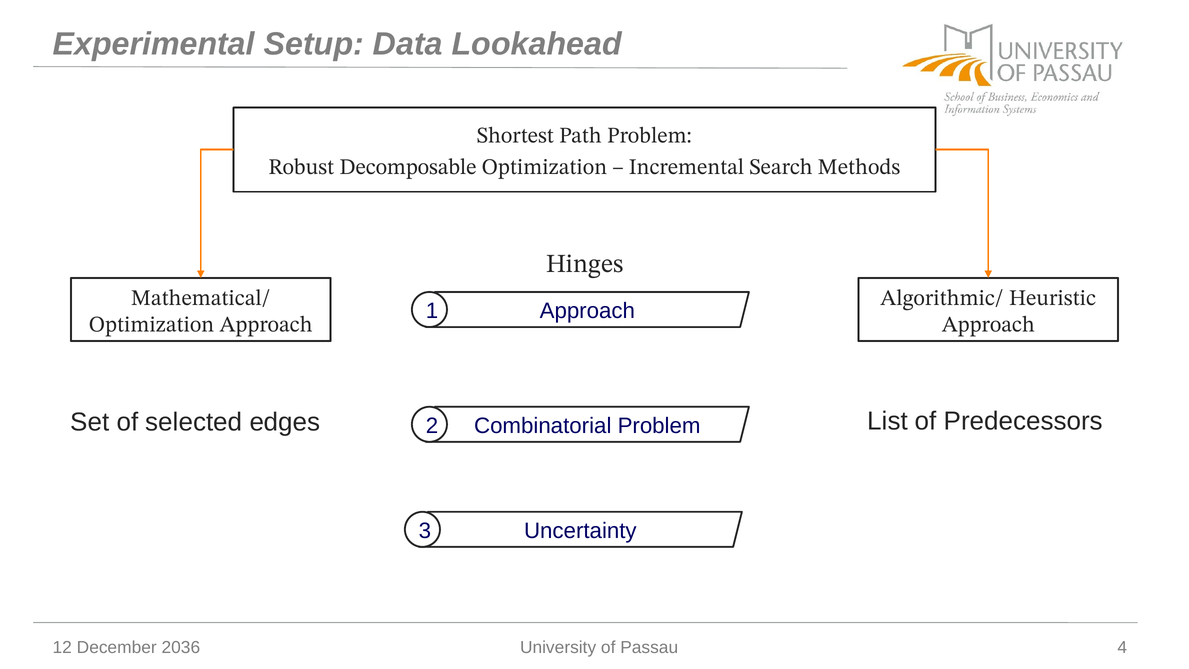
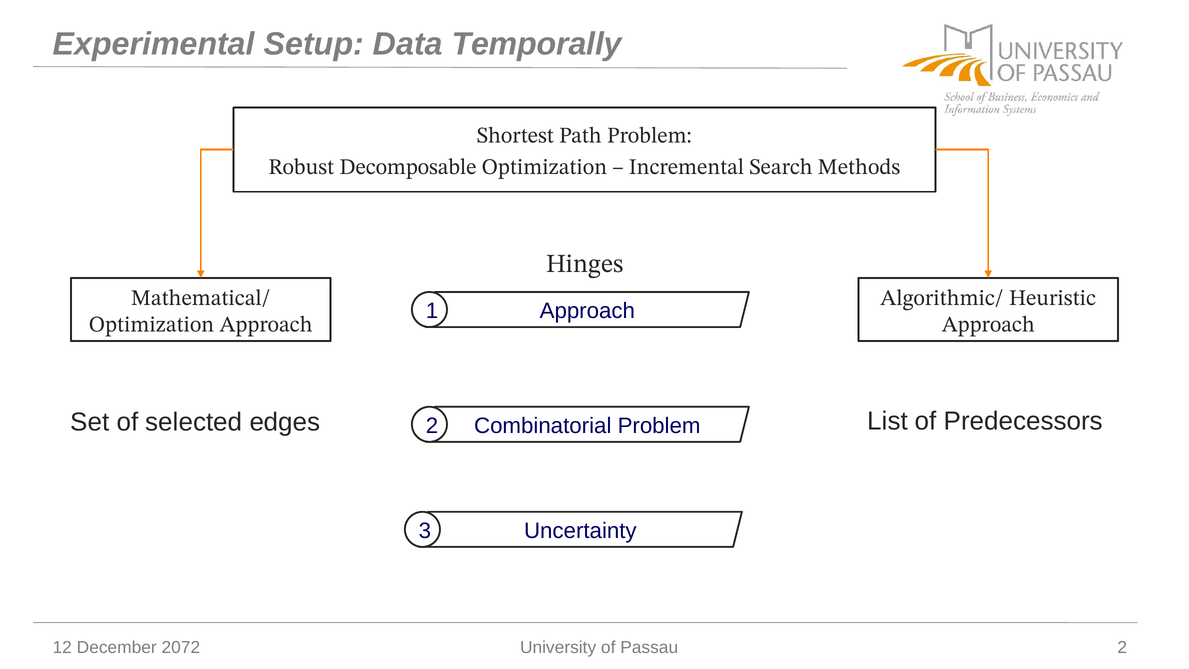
Lookahead: Lookahead -> Temporally (537, 44)
2036: 2036 -> 2072 (181, 647)
Passau 4: 4 -> 2 (1122, 647)
